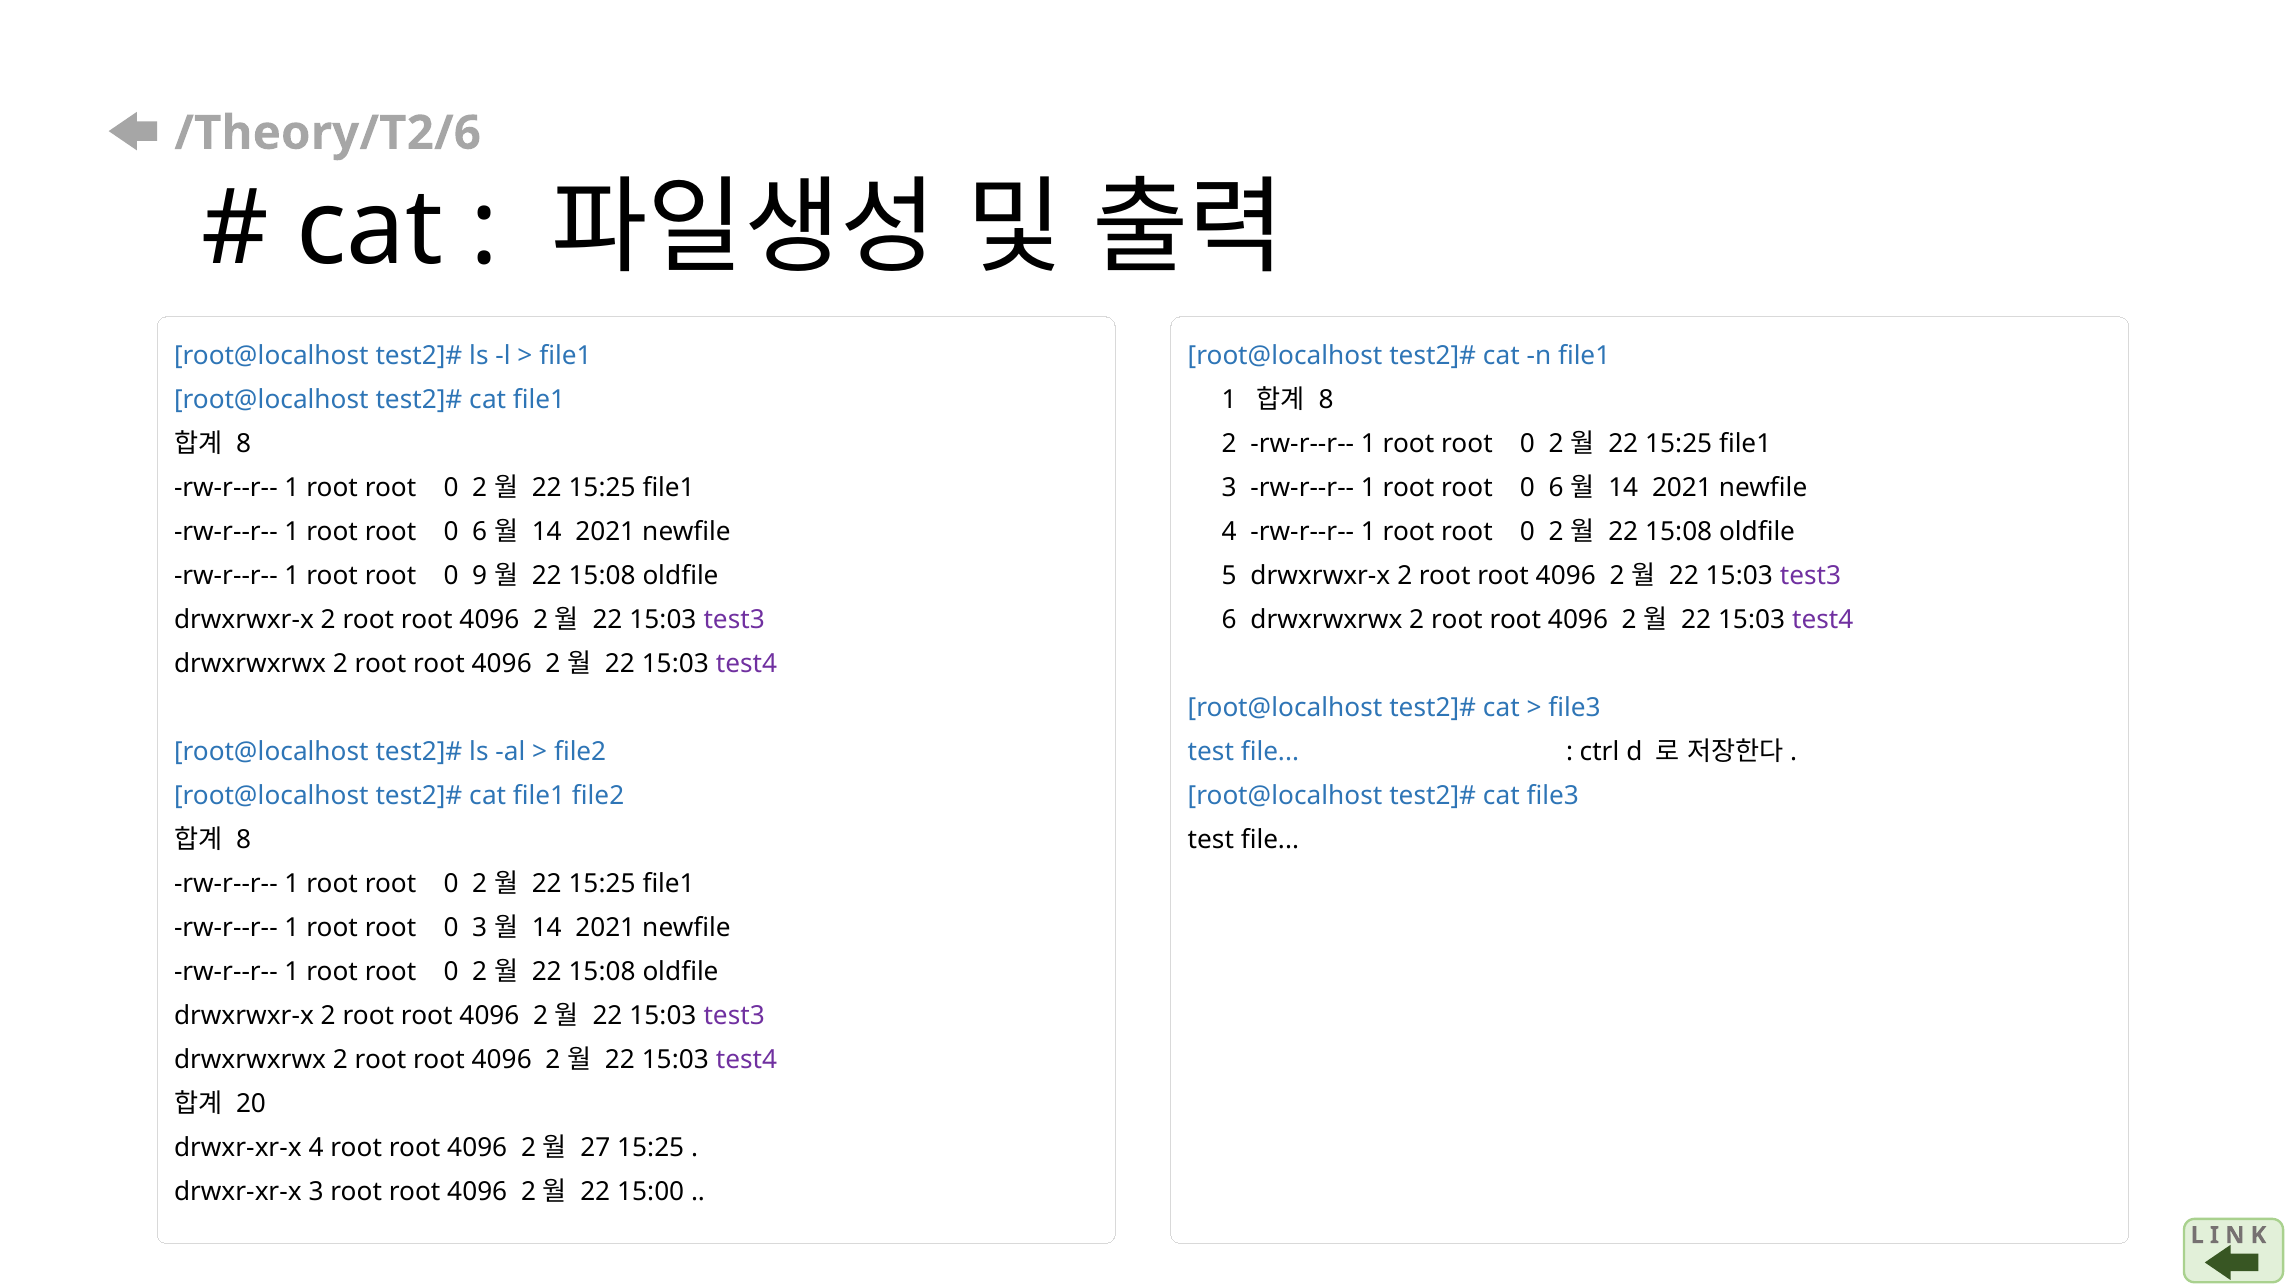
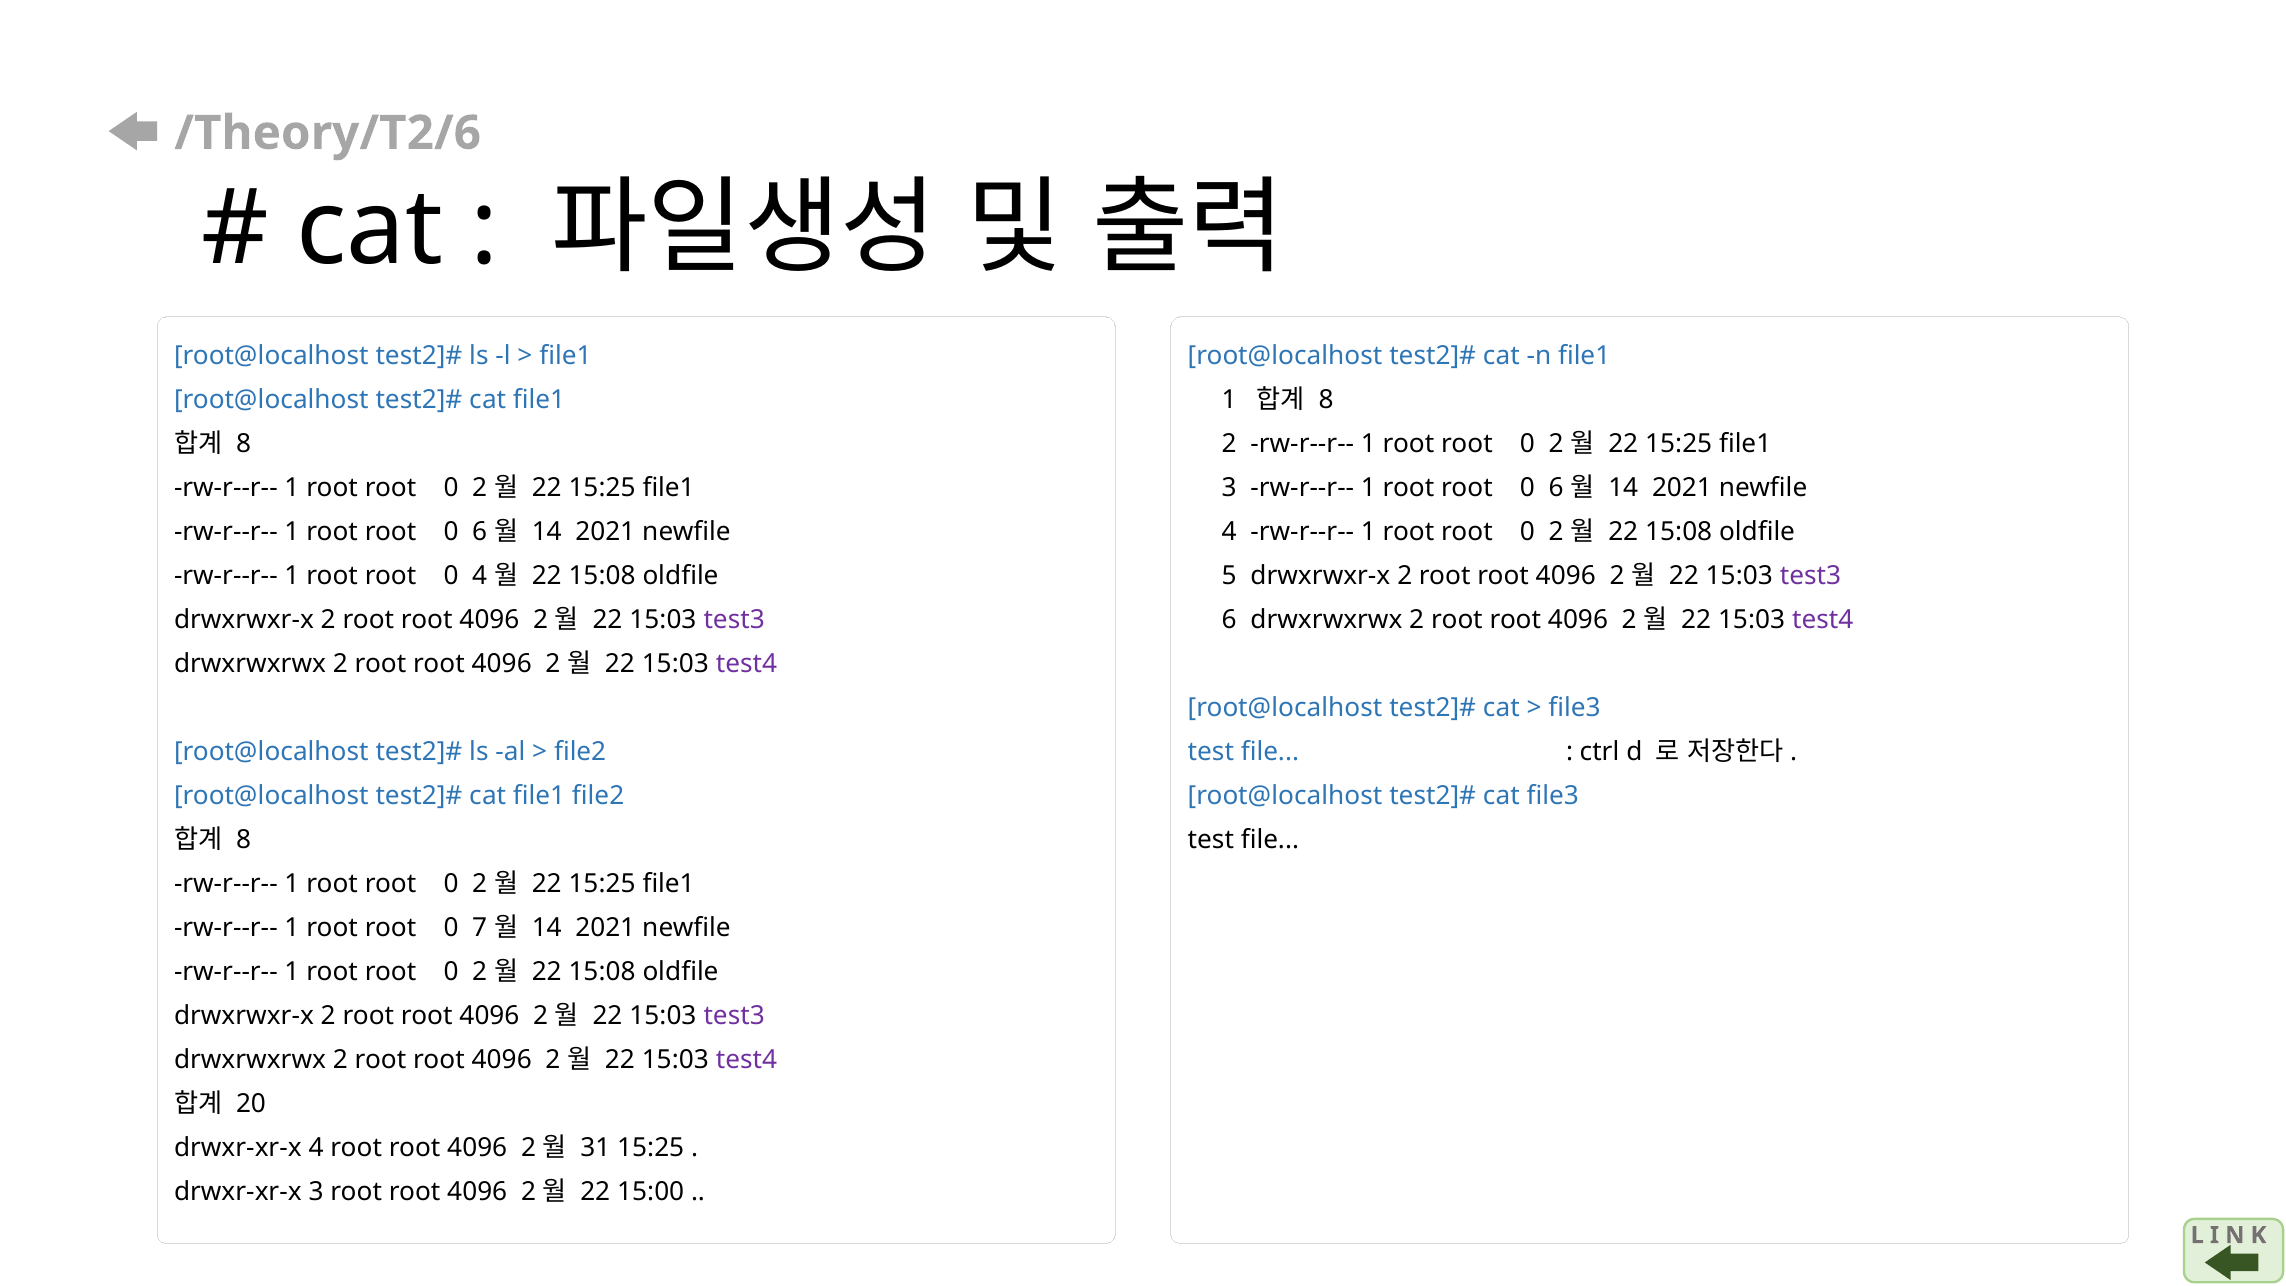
0 9: 9 -> 4 (480, 575)
0 3: 3 -> 7 (480, 928)
27: 27 -> 31 (595, 1148)
